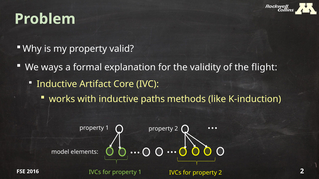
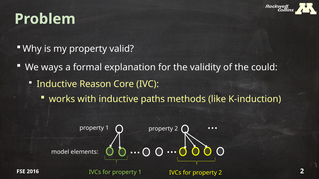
flight: flight -> could (264, 67)
Artifact: Artifact -> Reason (95, 84)
